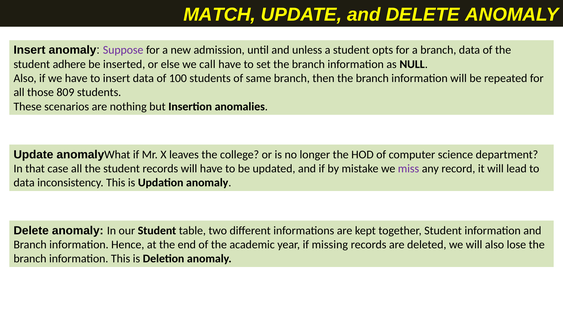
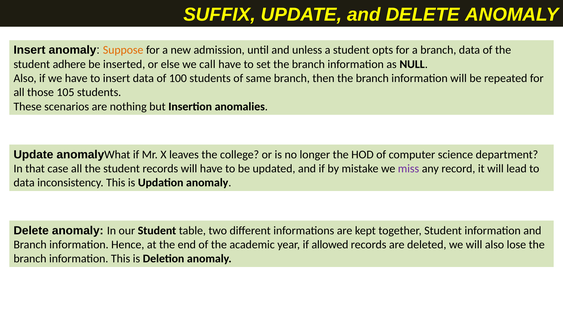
MATCH: MATCH -> SUFFIX (220, 15)
Suppose colour: purple -> orange (123, 50)
809: 809 -> 105 (65, 92)
missing: missing -> allowed (330, 244)
